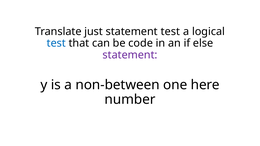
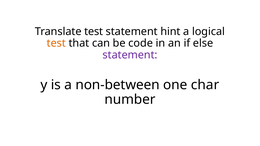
Translate just: just -> test (94, 32)
statement test: test -> hint (170, 32)
test colour: blue -> orange (56, 43)
here: here -> char (205, 85)
